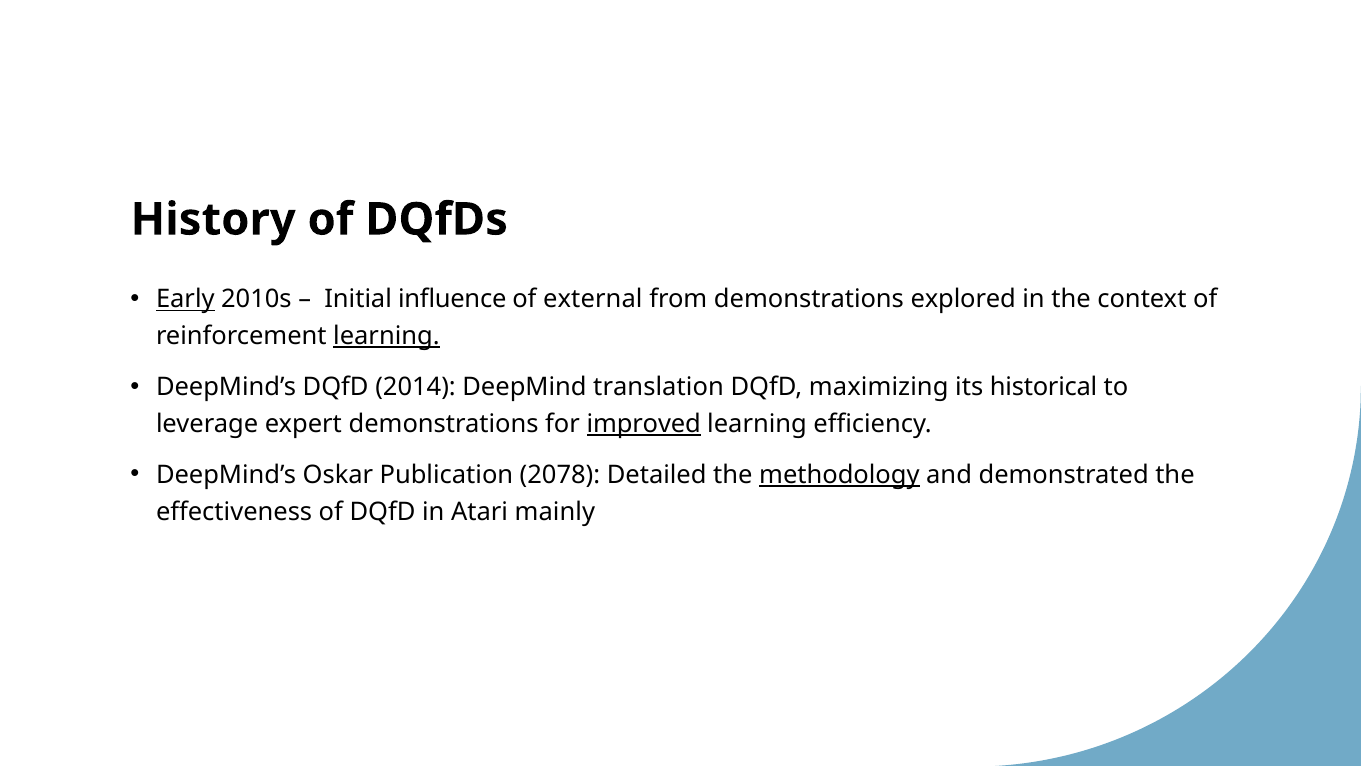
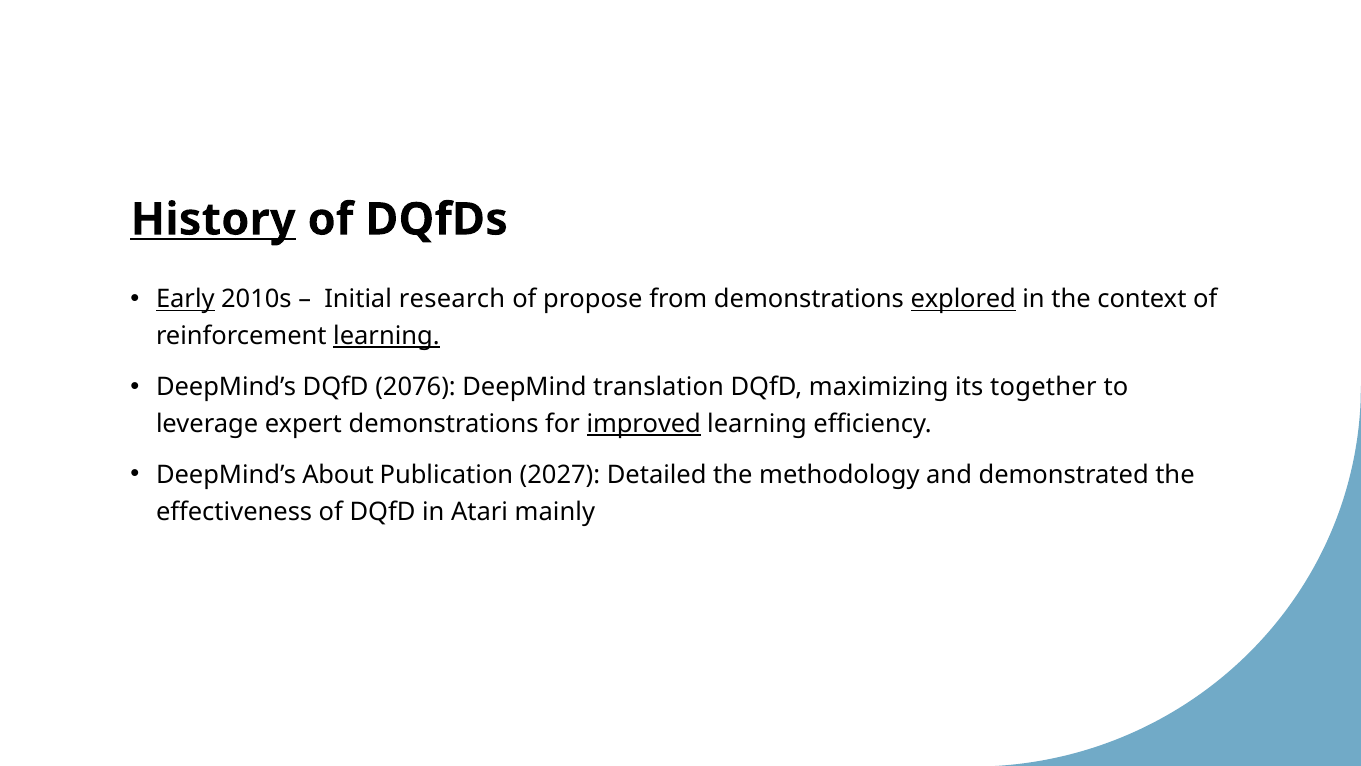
History underline: none -> present (213, 219)
influence: influence -> research (452, 299)
external: external -> propose (593, 299)
explored underline: none -> present (963, 299)
2014: 2014 -> 2076 (416, 387)
historical: historical -> together (1043, 387)
Oskar: Oskar -> About (338, 475)
2078: 2078 -> 2027 (560, 475)
methodology underline: present -> none (839, 475)
